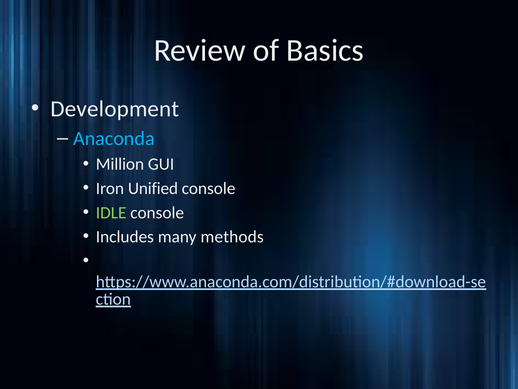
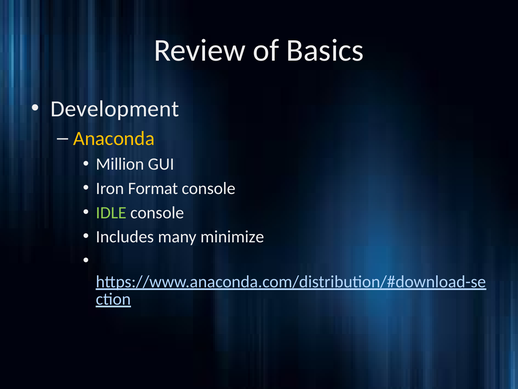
Anaconda colour: light blue -> yellow (114, 138)
Unified: Unified -> Format (153, 188)
methods: methods -> minimize (232, 237)
